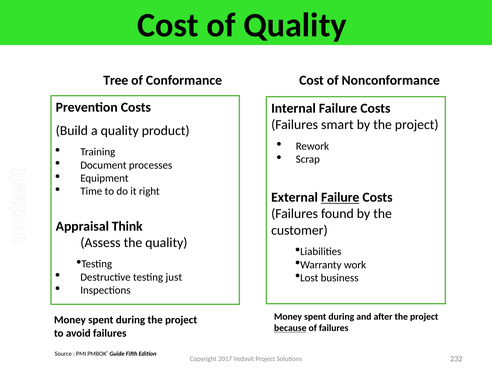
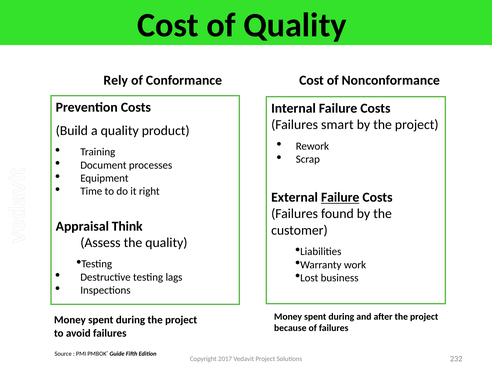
Tree: Tree -> Rely (116, 80)
just: just -> lags (174, 277)
because underline: present -> none (290, 328)
